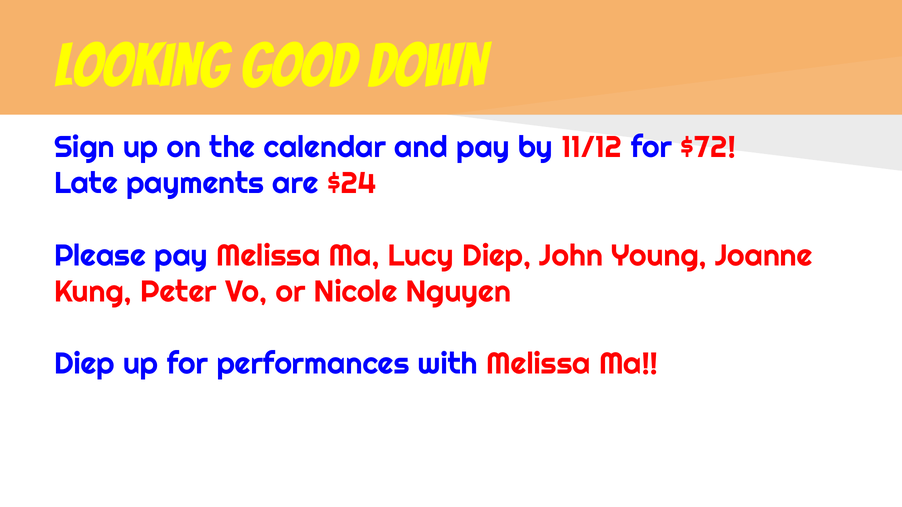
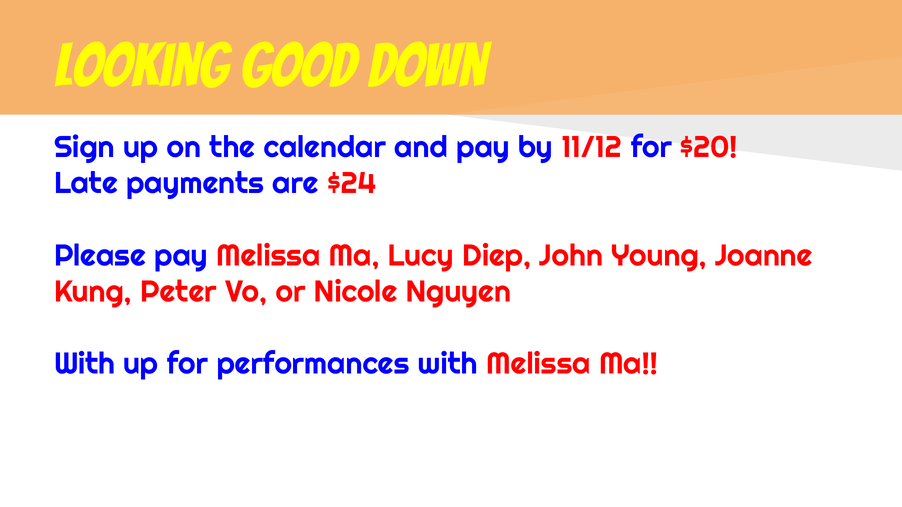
$72: $72 -> $20 (709, 148)
Diep: Diep -> With (85, 364)
